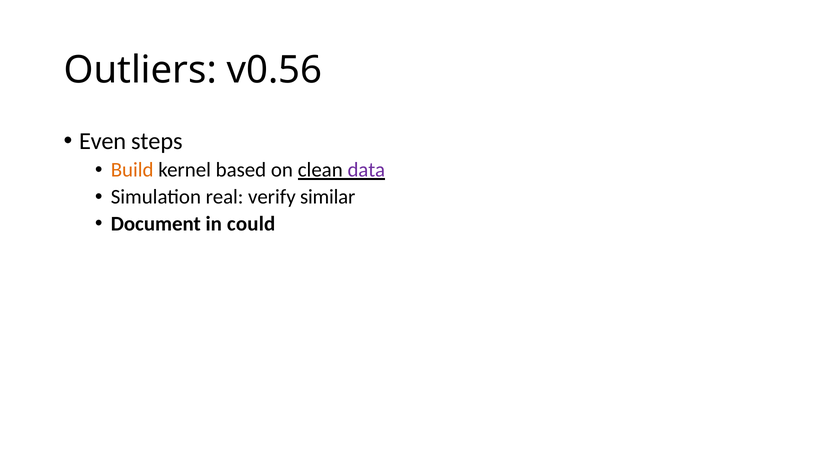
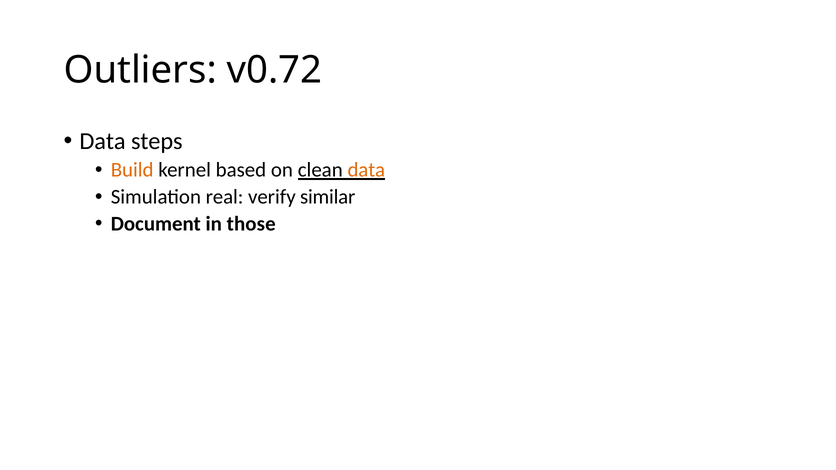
v0.56: v0.56 -> v0.72 (275, 70)
Even: Even -> Data (103, 141)
data colour: purple -> orange (366, 170)
could: could -> those (251, 224)
